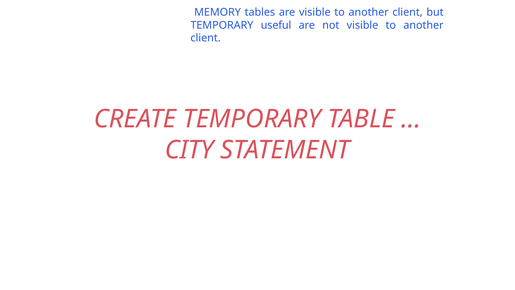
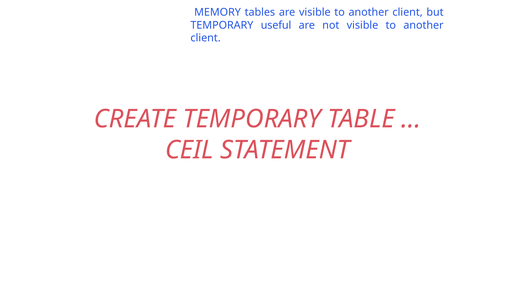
CITY: CITY -> CEIL (189, 150)
